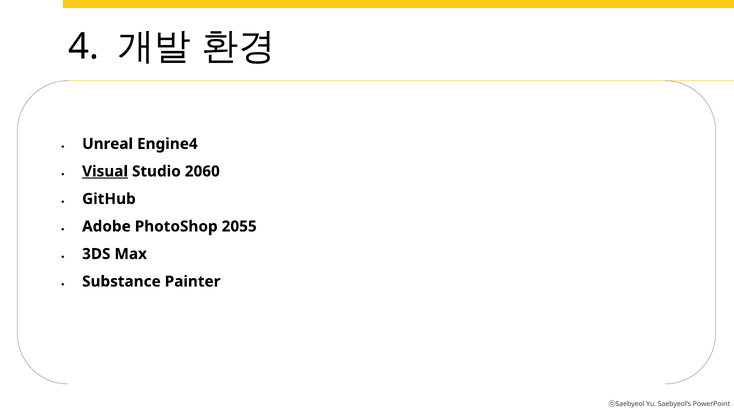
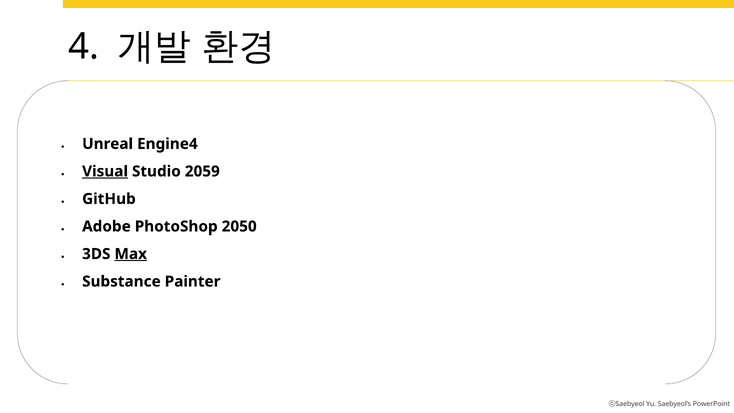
2060: 2060 -> 2059 (202, 171)
2055: 2055 -> 2050 (239, 226)
Max underline: none -> present (131, 254)
